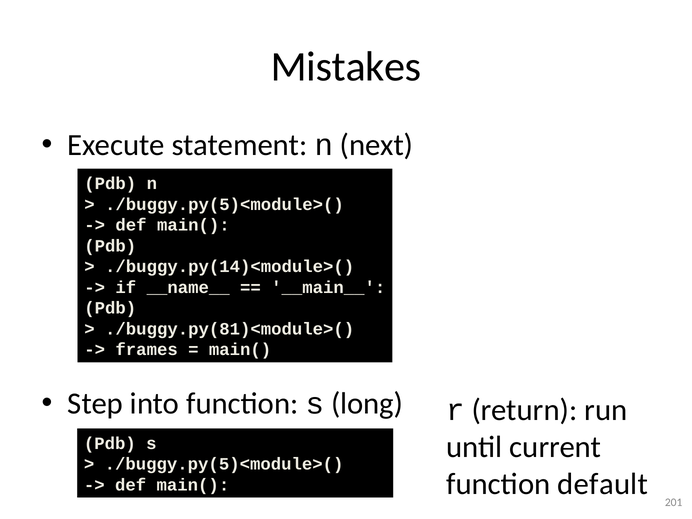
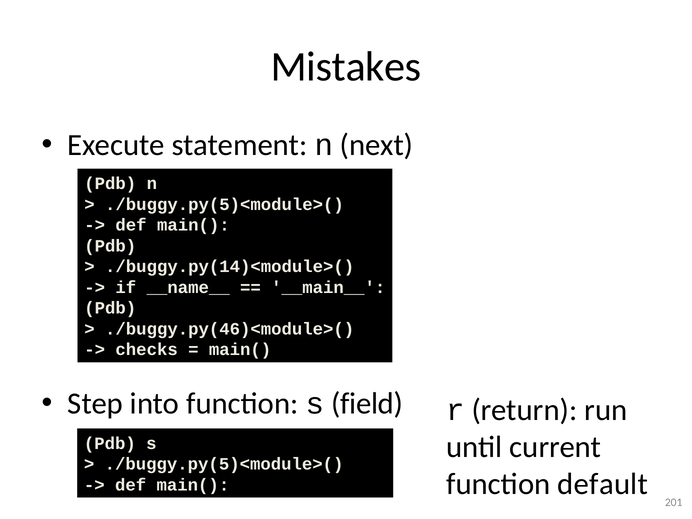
./buggy.py(81)<module>(: ./buggy.py(81)<module>( -> ./buggy.py(46)<module>( (230, 329)
frames: frames -> checks (147, 350)
long: long -> field (367, 404)
